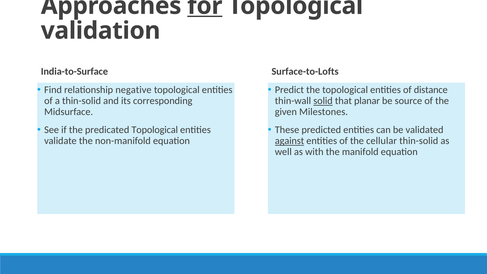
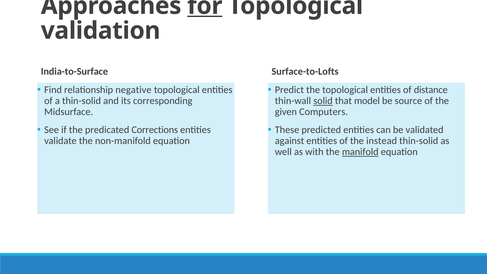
planar: planar -> model (367, 101)
Milestones: Milestones -> Computers (324, 112)
predicated Topological: Topological -> Corrections (155, 130)
against underline: present -> none (290, 141)
cellular: cellular -> instead (382, 141)
manifold underline: none -> present (360, 152)
